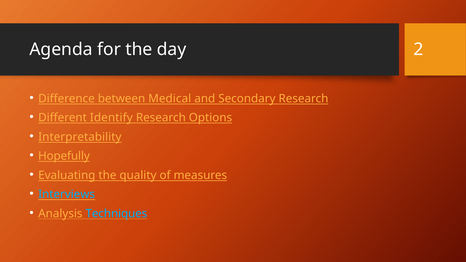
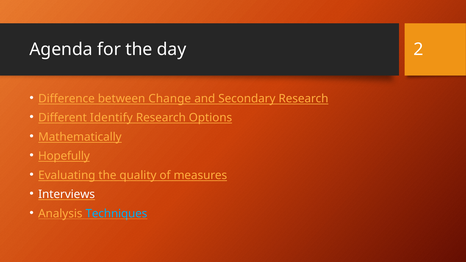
Medical: Medical -> Change (170, 99)
Interpretability: Interpretability -> Mathematically (80, 137)
Interviews colour: light blue -> white (67, 195)
